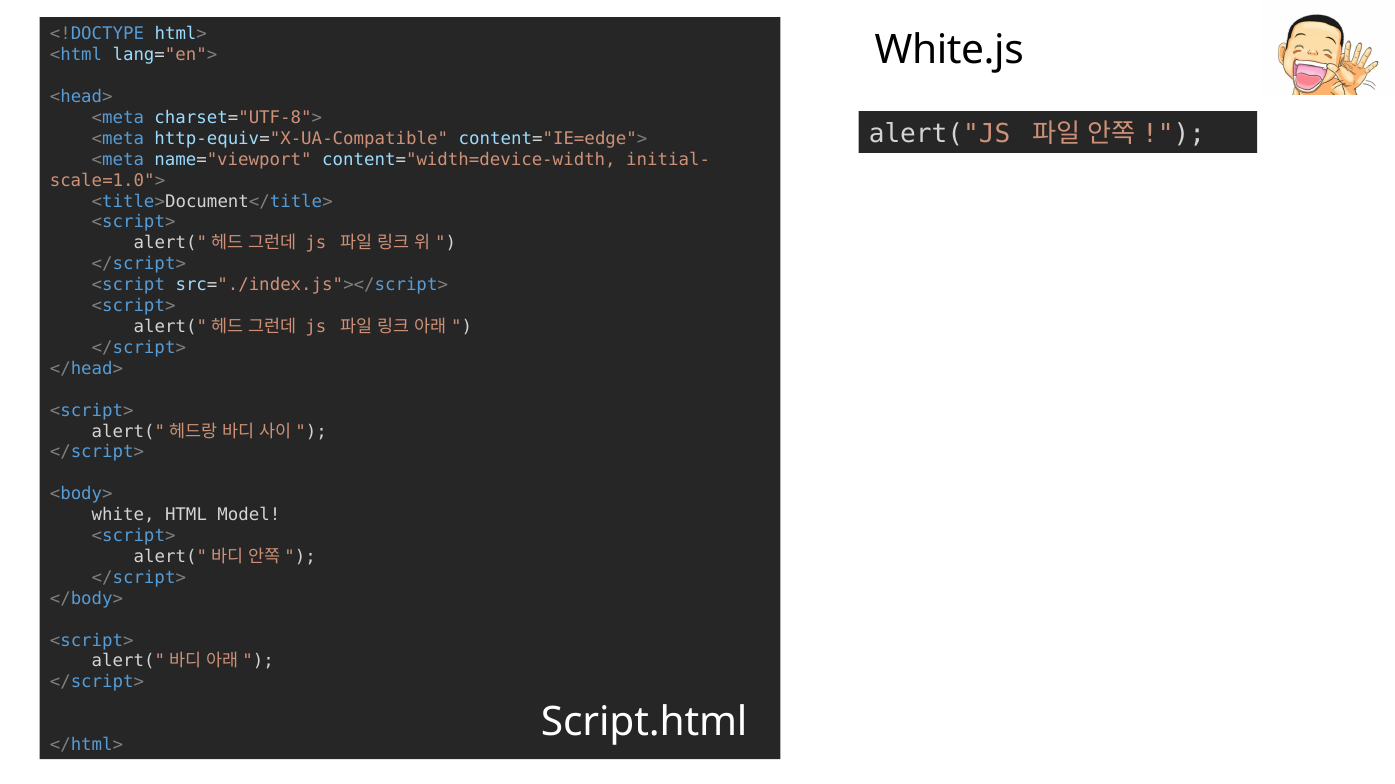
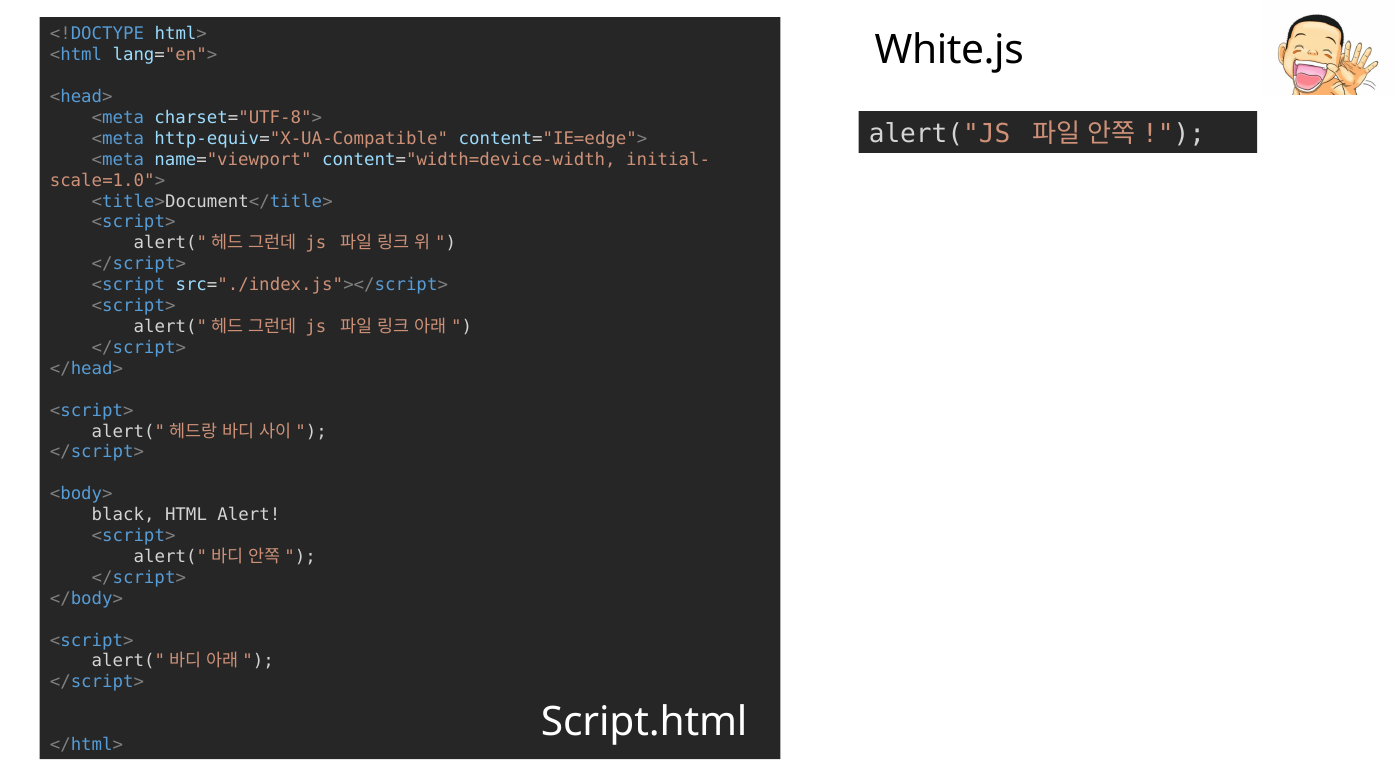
white: white -> black (123, 515)
Model: Model -> Alert (249, 515)
